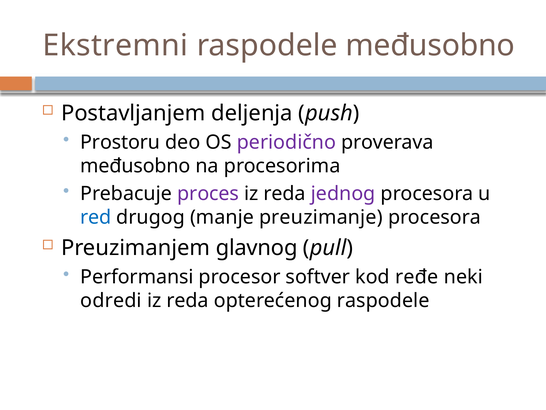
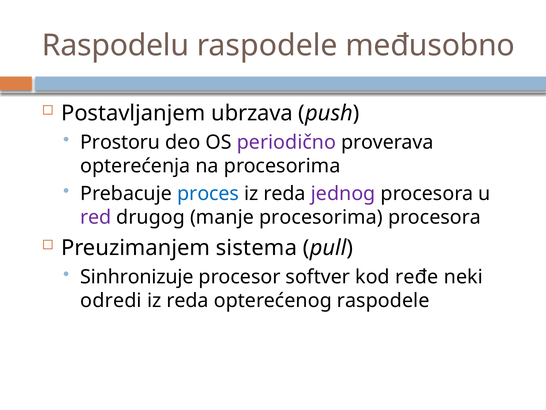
Ekstremni: Ekstremni -> Raspodelu (116, 45)
deljenja: deljenja -> ubrzava (252, 113)
međusobno: međusobno -> opterećenja (135, 166)
proces colour: purple -> blue (208, 193)
red colour: blue -> purple (96, 217)
manje preuzimanje: preuzimanje -> procesorima (321, 217)
glavnog: glavnog -> sistema (256, 248)
Performansi: Performansi -> Sinhronizuje (137, 277)
